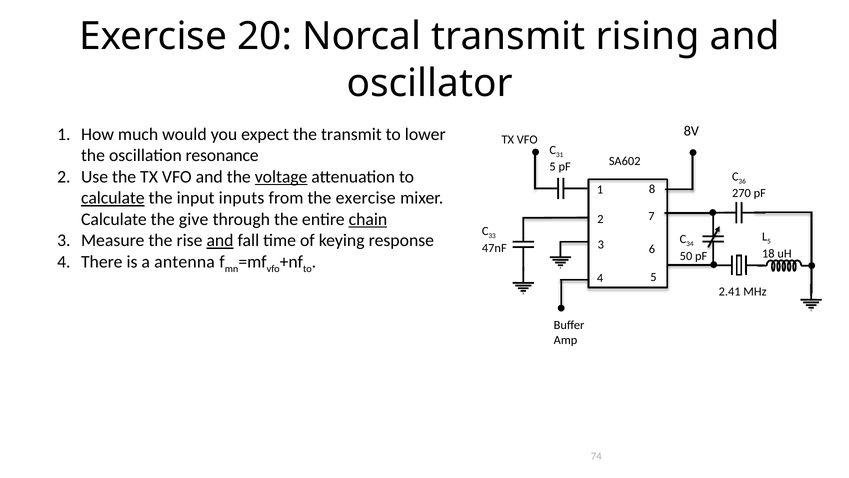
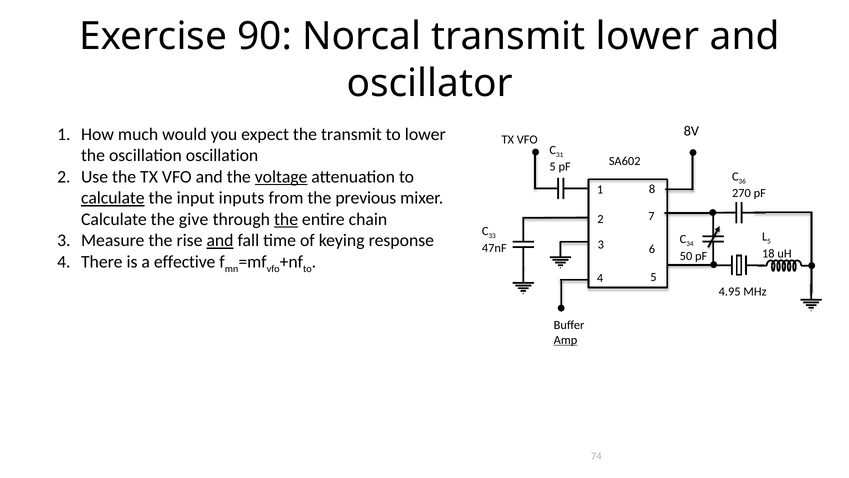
20: 20 -> 90 (265, 37)
transmit rising: rising -> lower (648, 37)
oscillation resonance: resonance -> oscillation (222, 155)
the exercise: exercise -> previous (366, 198)
the underline: none -> present (286, 219)
chain underline: present -> none (368, 219)
antenna: antenna -> effective (185, 262)
2.41: 2.41 -> 4.95 (730, 291)
Amp underline: none -> present (566, 340)
